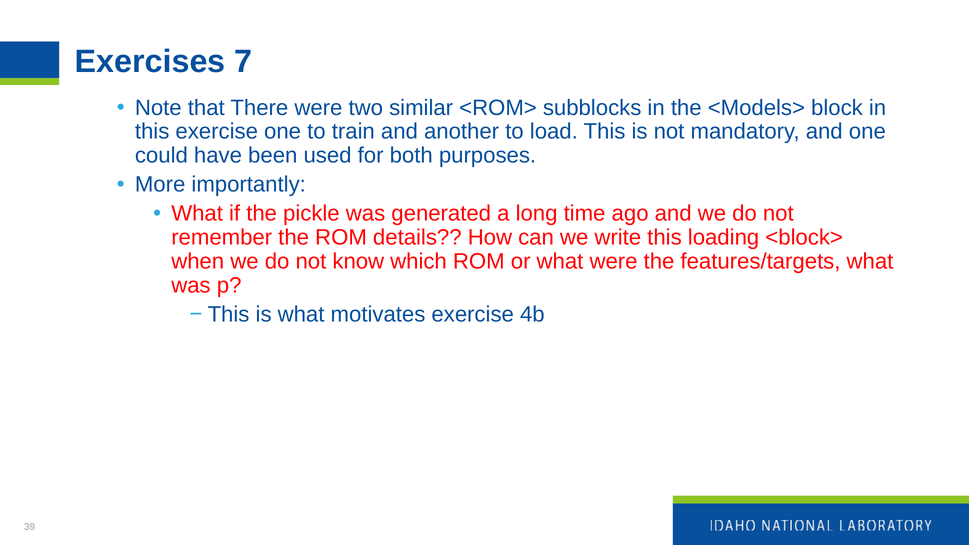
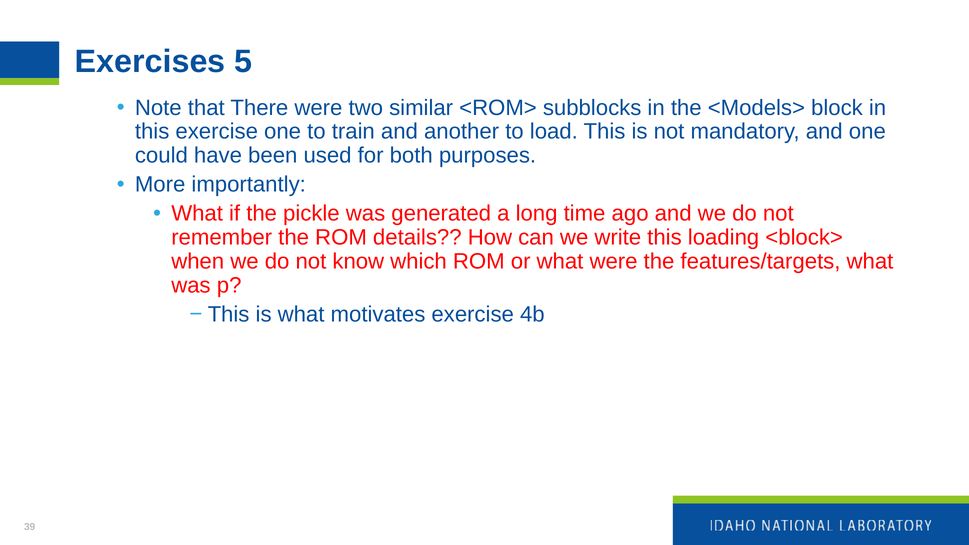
7: 7 -> 5 (243, 62)
